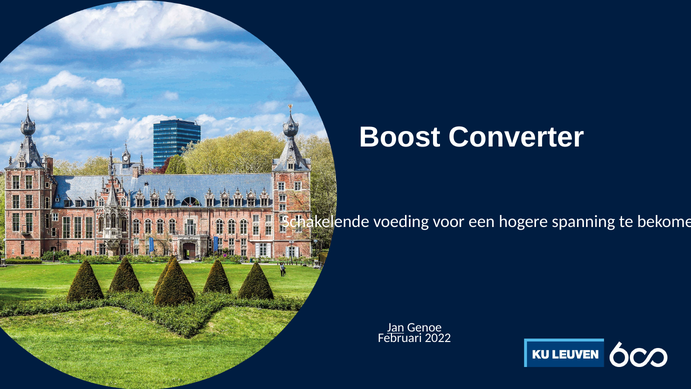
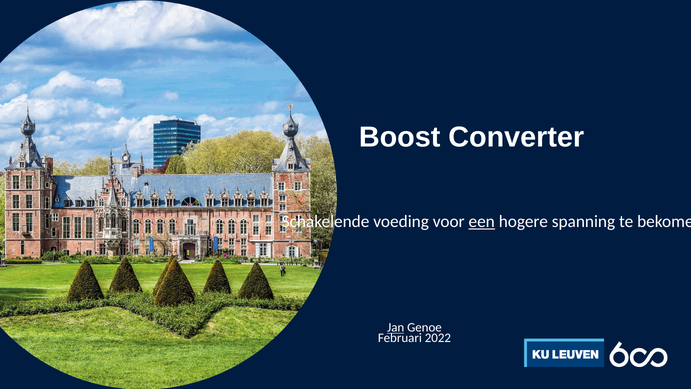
een underline: none -> present (482, 221)
